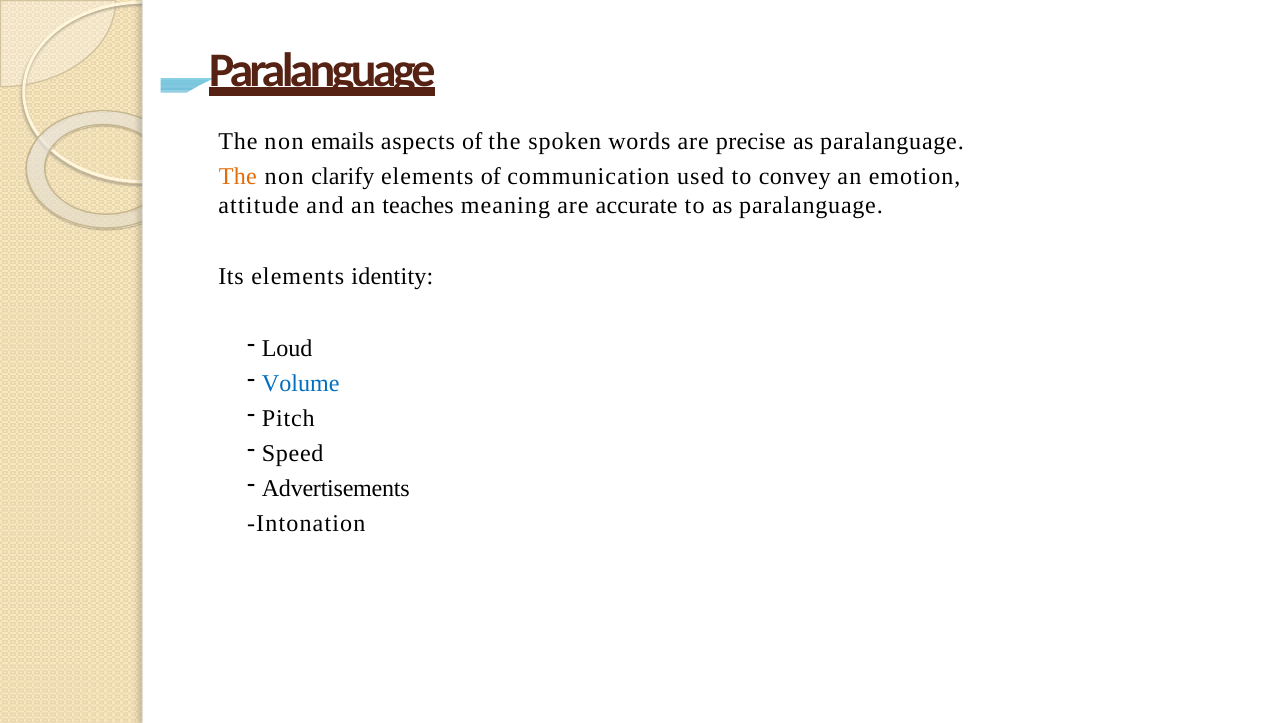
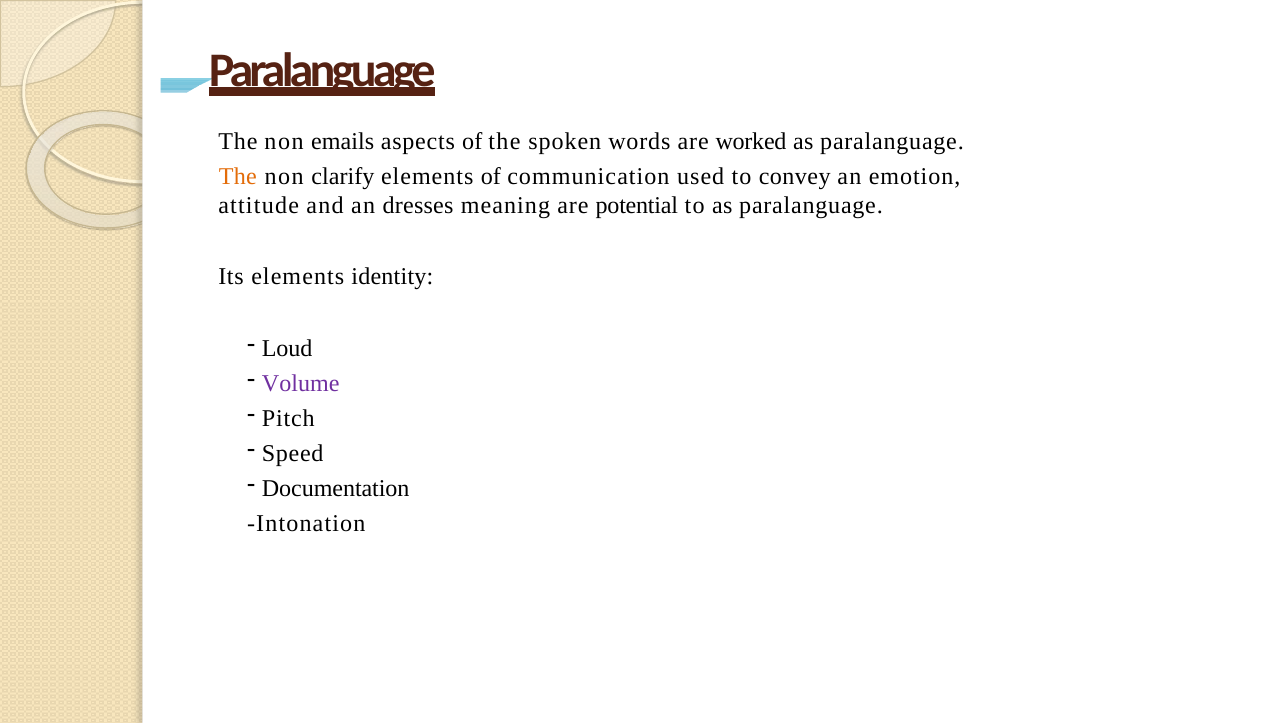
precise: precise -> worked (751, 141)
teaches: teaches -> dresses (418, 205)
accurate: accurate -> potential (637, 205)
Volume colour: blue -> purple (301, 383)
Advertisements: Advertisements -> Documentation (336, 488)
